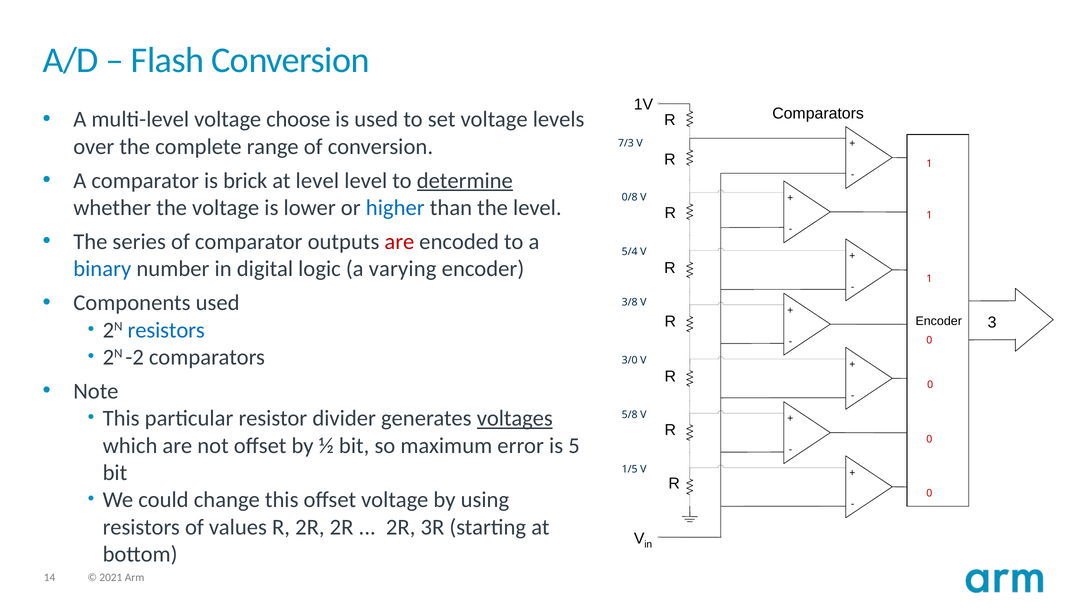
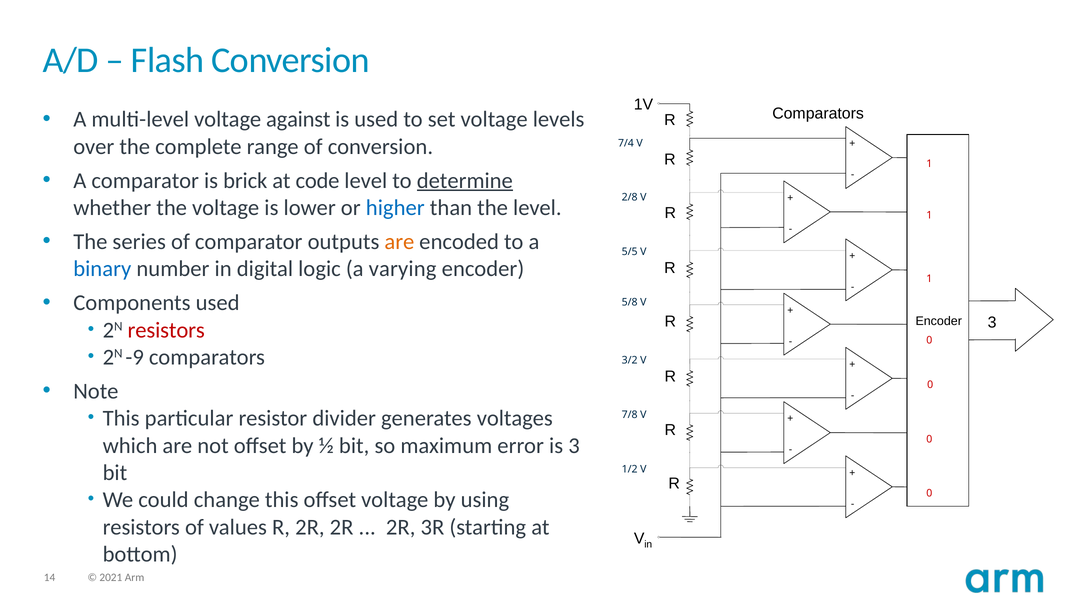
choose: choose -> against (298, 119)
7/3: 7/3 -> 7/4 (626, 143)
at level: level -> code (318, 181)
0/8: 0/8 -> 2/8 (630, 197)
are colour: red -> orange (399, 242)
5/4: 5/4 -> 5/5 (630, 252)
3/8: 3/8 -> 5/8 (630, 302)
resistors colour: blue -> red (166, 330)
-2: -2 -> -9 (135, 357)
3/0: 3/0 -> 3/2 (630, 360)
voltages underline: present -> none (515, 418)
5/8: 5/8 -> 7/8 (630, 415)
is 5: 5 -> 3 (574, 445)
1/5: 1/5 -> 1/2 (630, 469)
